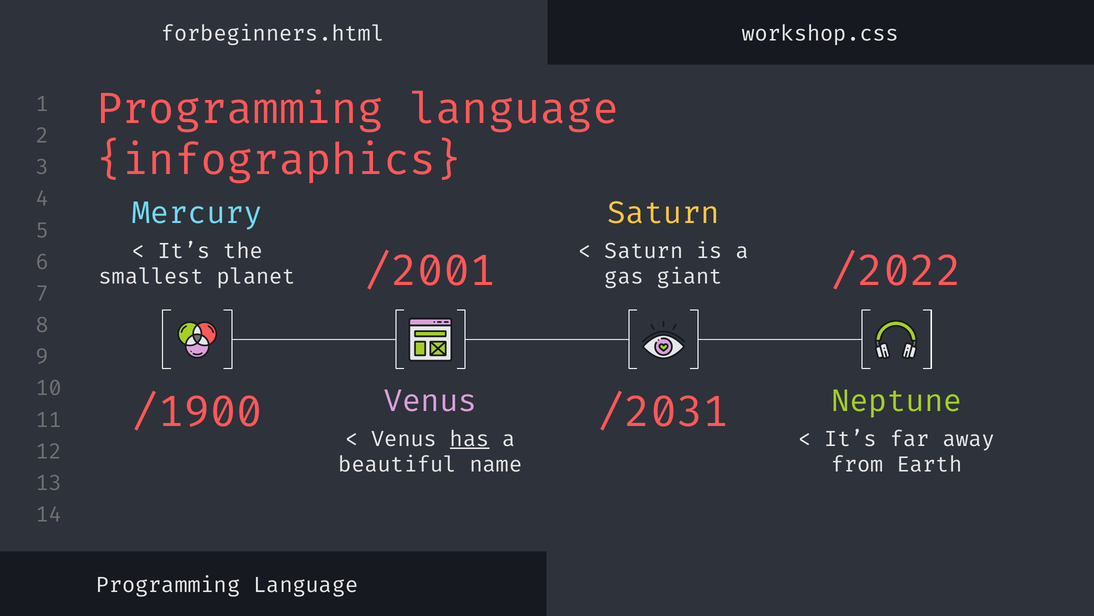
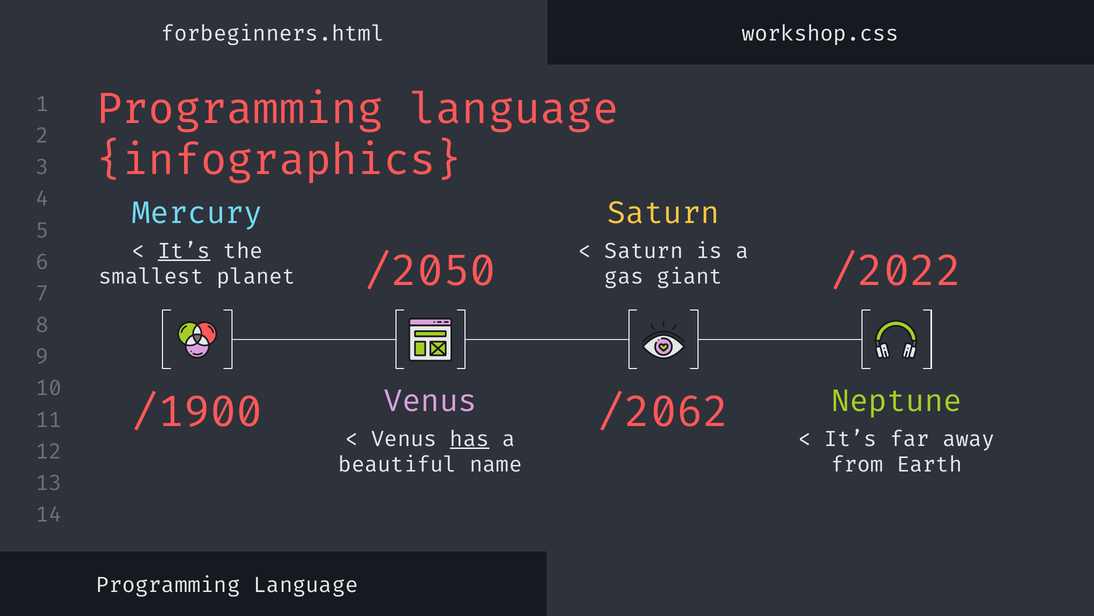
It’s underline: none -> present (184, 251)
/2001: /2001 -> /2050 (430, 271)
/2031: /2031 -> /2062 (664, 412)
